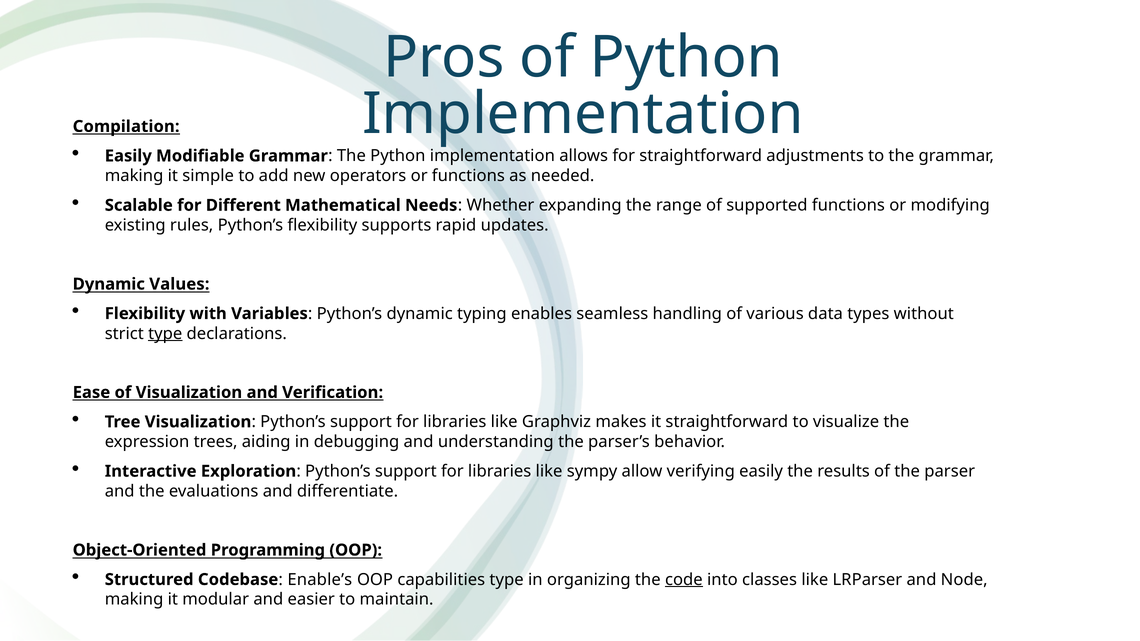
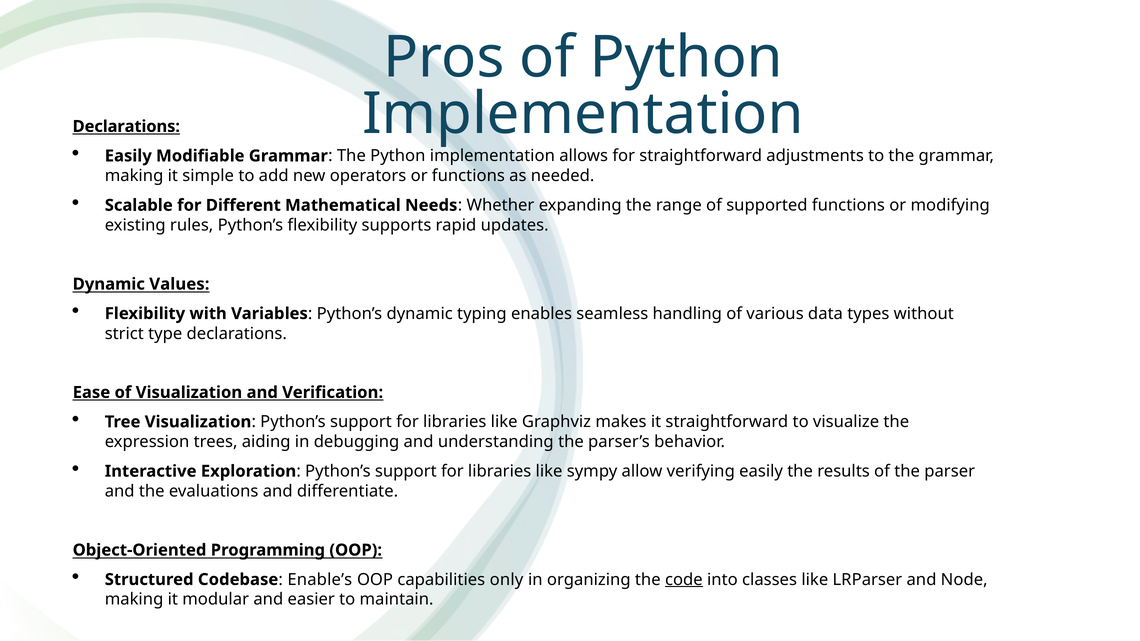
Compilation: Compilation -> Declarations (126, 126)
type underline: present -> none (165, 334)
capabilities type: type -> only (507, 580)
